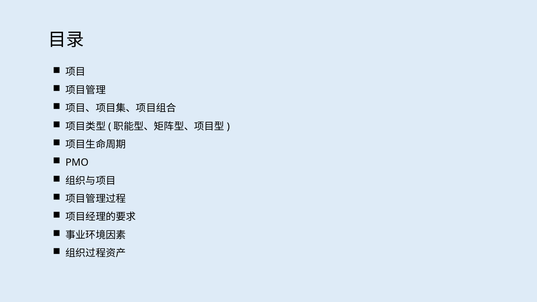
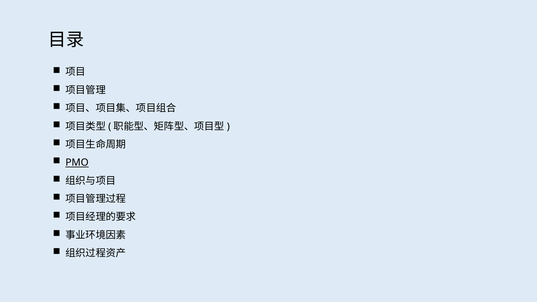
PMO underline: none -> present (77, 163)
